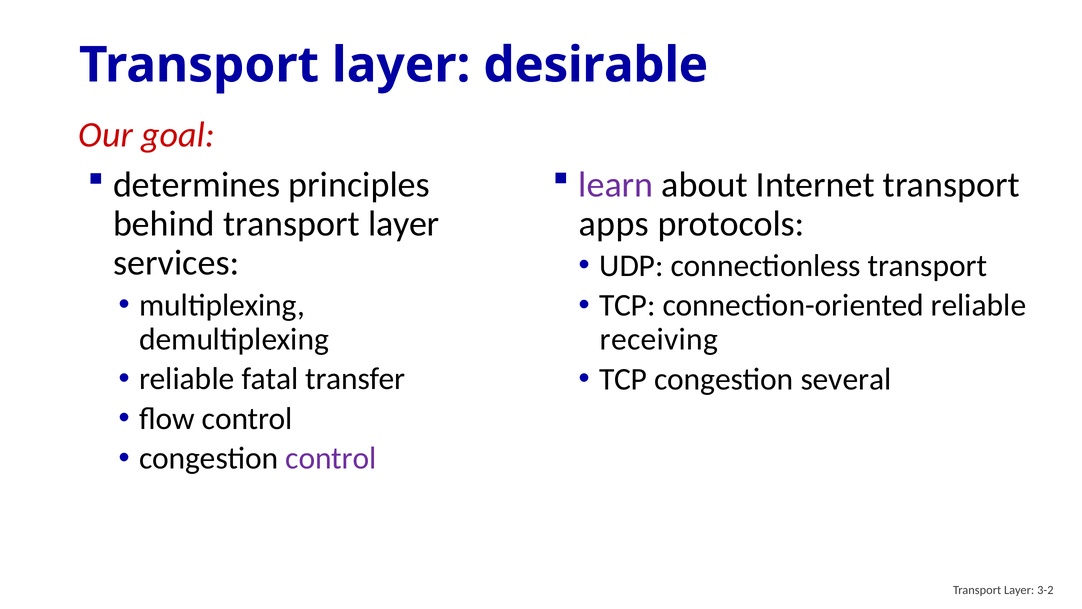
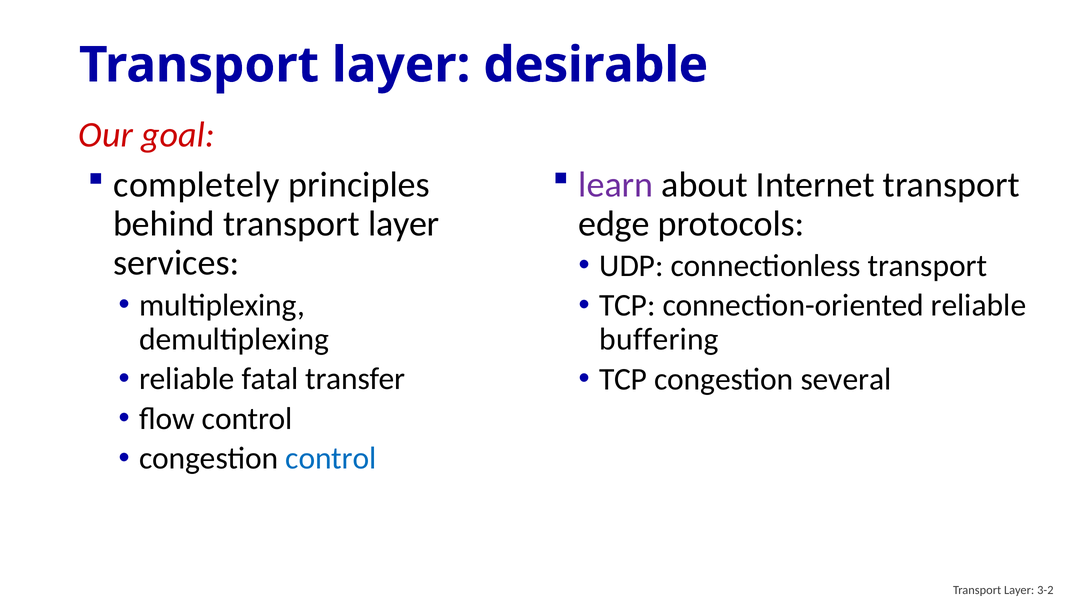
determines: determines -> completely (196, 185)
apps: apps -> edge (614, 223)
receiving: receiving -> buffering (659, 339)
control colour: purple -> blue (331, 458)
